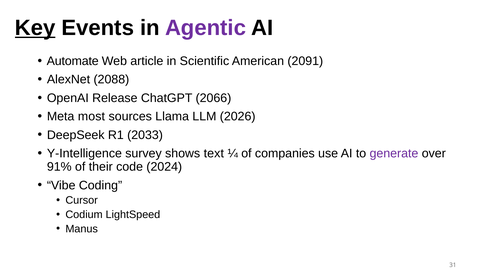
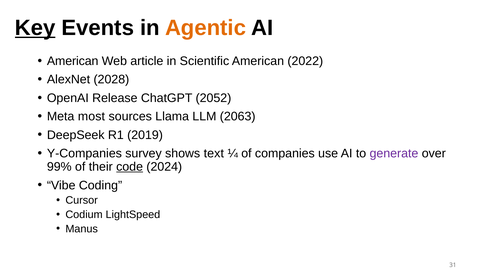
Agentic colour: purple -> orange (206, 28)
Automate: Automate -> American (73, 61)
2091: 2091 -> 2022 (305, 61)
2088: 2088 -> 2028 (111, 79)
2066: 2066 -> 2052 (213, 98)
2026: 2026 -> 2063 (238, 116)
2033: 2033 -> 2019 (145, 135)
Y-Intelligence: Y-Intelligence -> Y-Companies (84, 153)
91%: 91% -> 99% (59, 167)
code underline: none -> present (130, 167)
